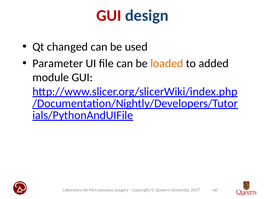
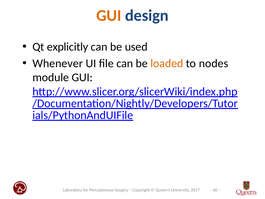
GUI colour: red -> orange (109, 15)
changed: changed -> explicitly (68, 47)
Parameter: Parameter -> Whenever (58, 63)
added: added -> nodes (214, 63)
